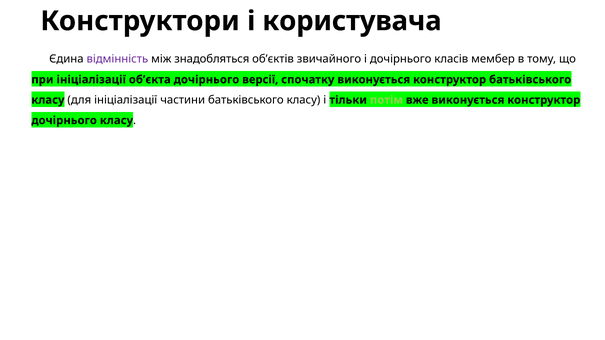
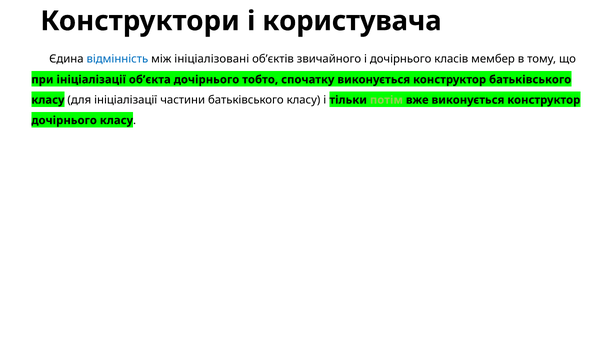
відмінність colour: purple -> blue (117, 59)
знадобляться: знадобляться -> ініціалізовані (212, 59)
версії: версії -> тобто (260, 80)
